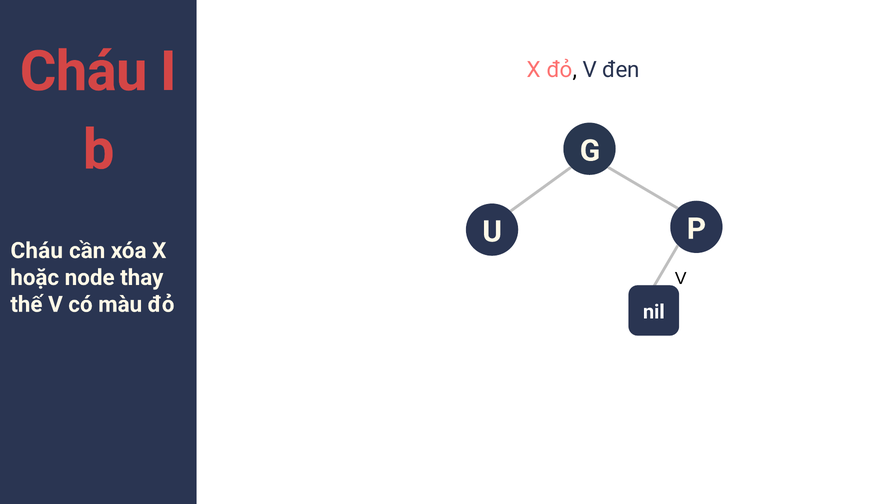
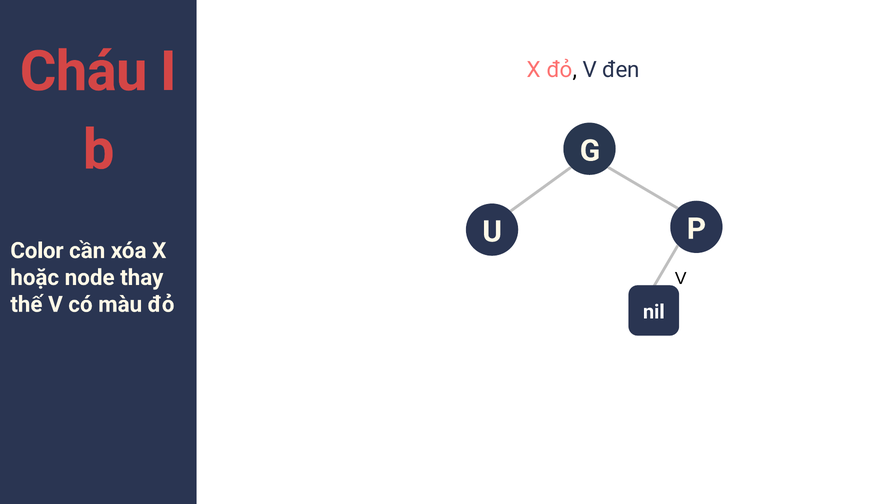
Cháu: Cháu -> Color (37, 251)
